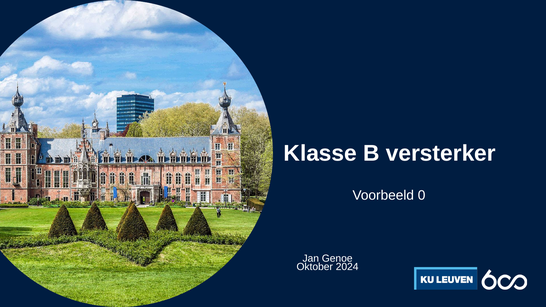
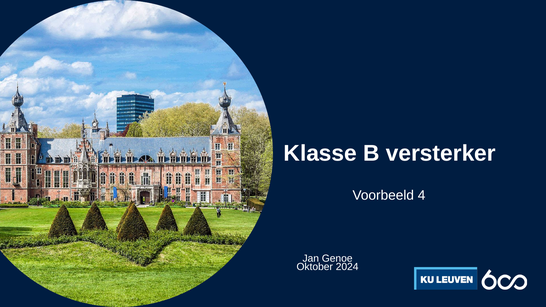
0: 0 -> 4 (422, 195)
